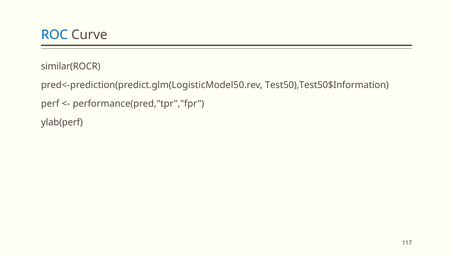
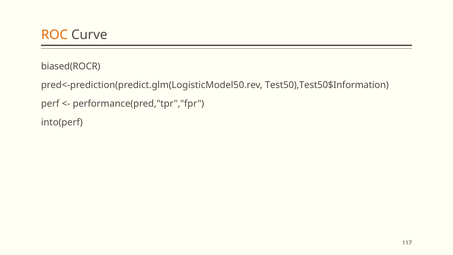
ROC colour: blue -> orange (54, 35)
similar(ROCR: similar(ROCR -> biased(ROCR (71, 66)
ylab(perf: ylab(perf -> into(perf (62, 122)
